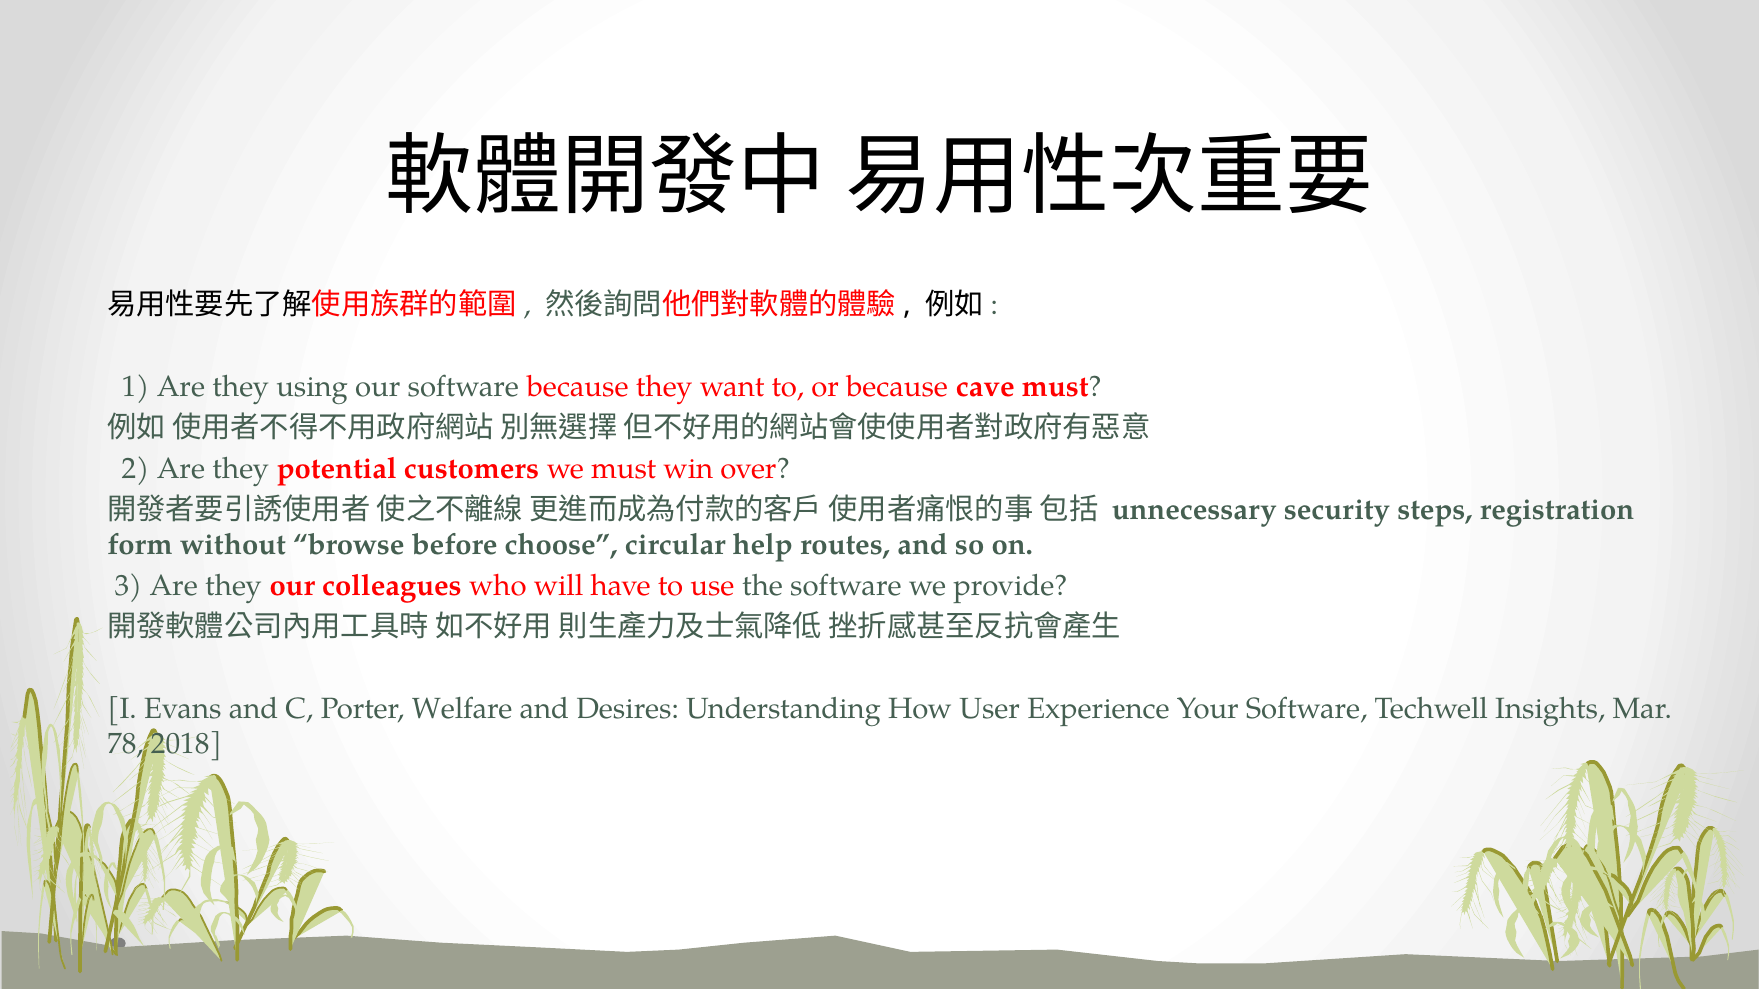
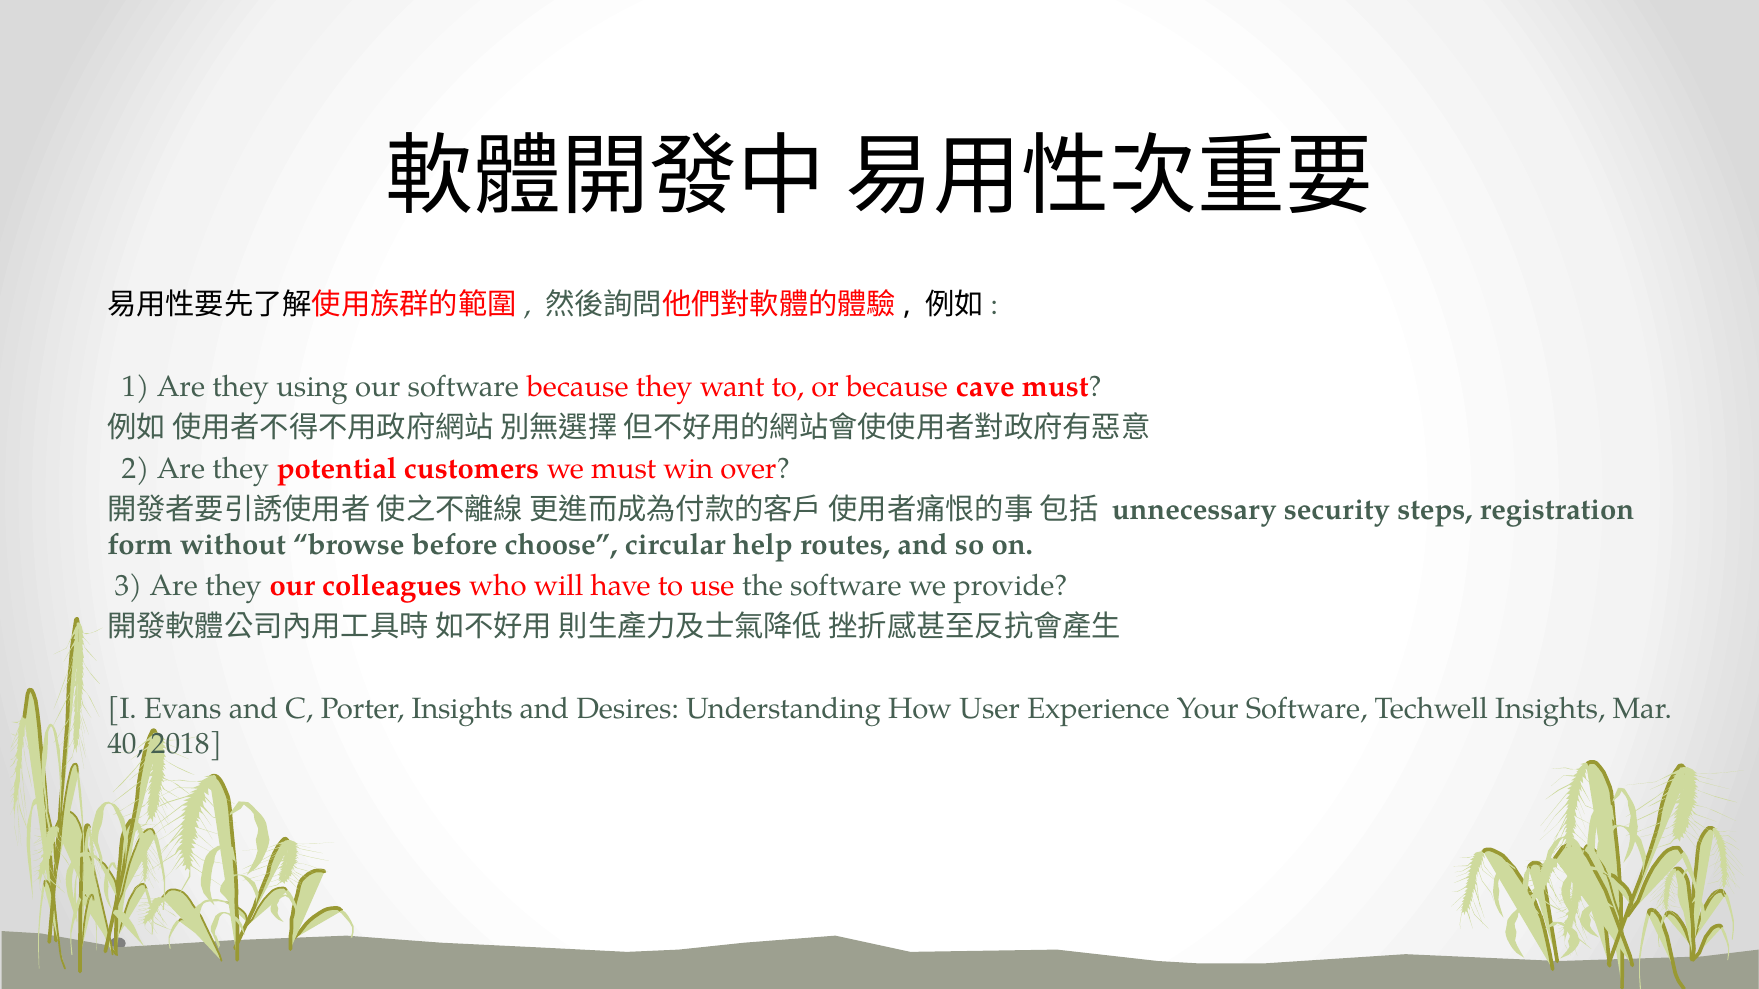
Porter Welfare: Welfare -> Insights (462, 709)
78: 78 -> 40 (126, 744)
